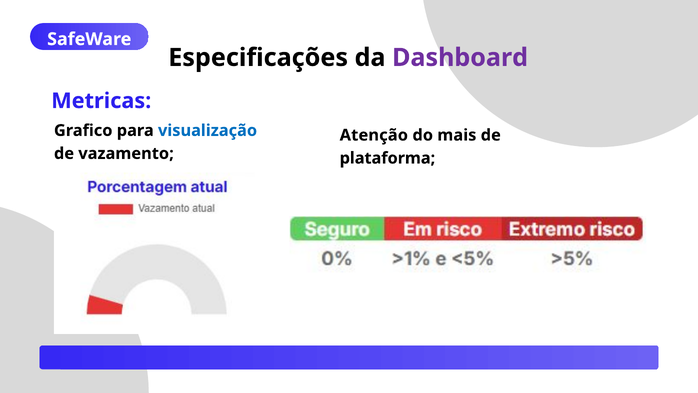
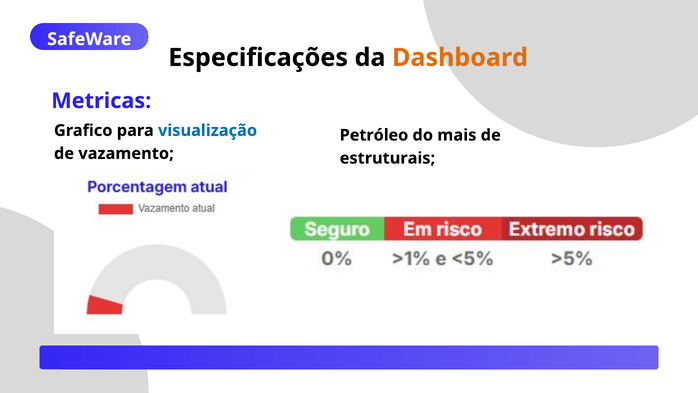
Dashboard colour: purple -> orange (460, 58)
Atenção: Atenção -> Petróleo (374, 135)
plataforma: plataforma -> estruturais (387, 158)
